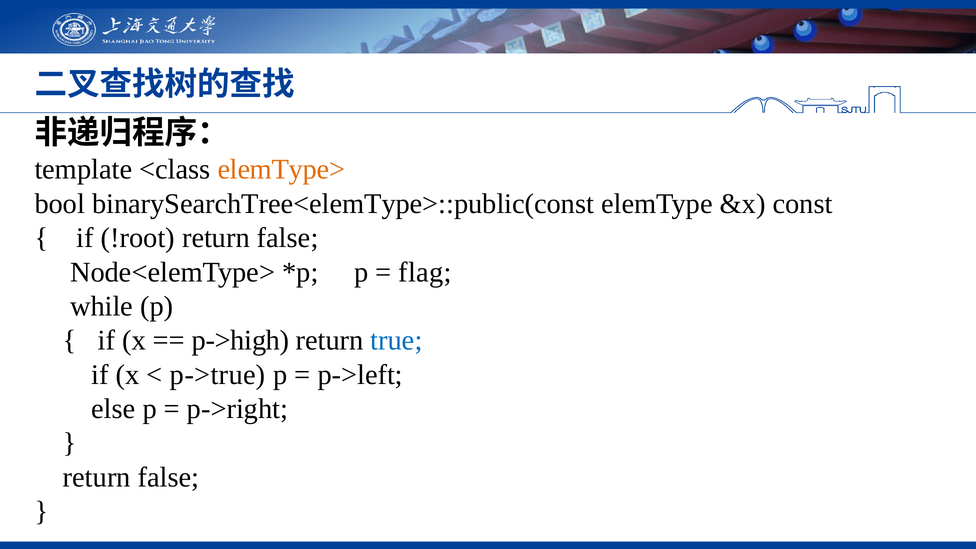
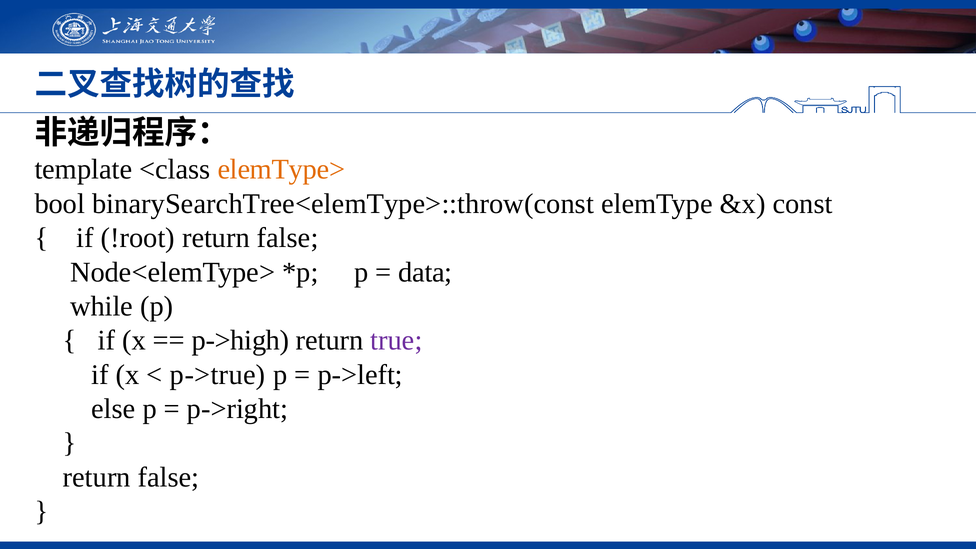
binarySearchTree<elemType>::public(const: binarySearchTree<elemType>::public(const -> binarySearchTree<elemType>::throw(const (343, 204)
flag: flag -> data (425, 272)
true colour: blue -> purple (396, 340)
